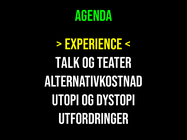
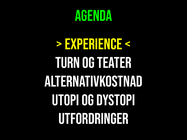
TALK: TALK -> TURN (68, 63)
